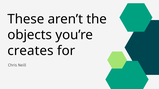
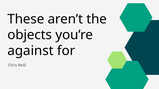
creates: creates -> against (30, 51)
